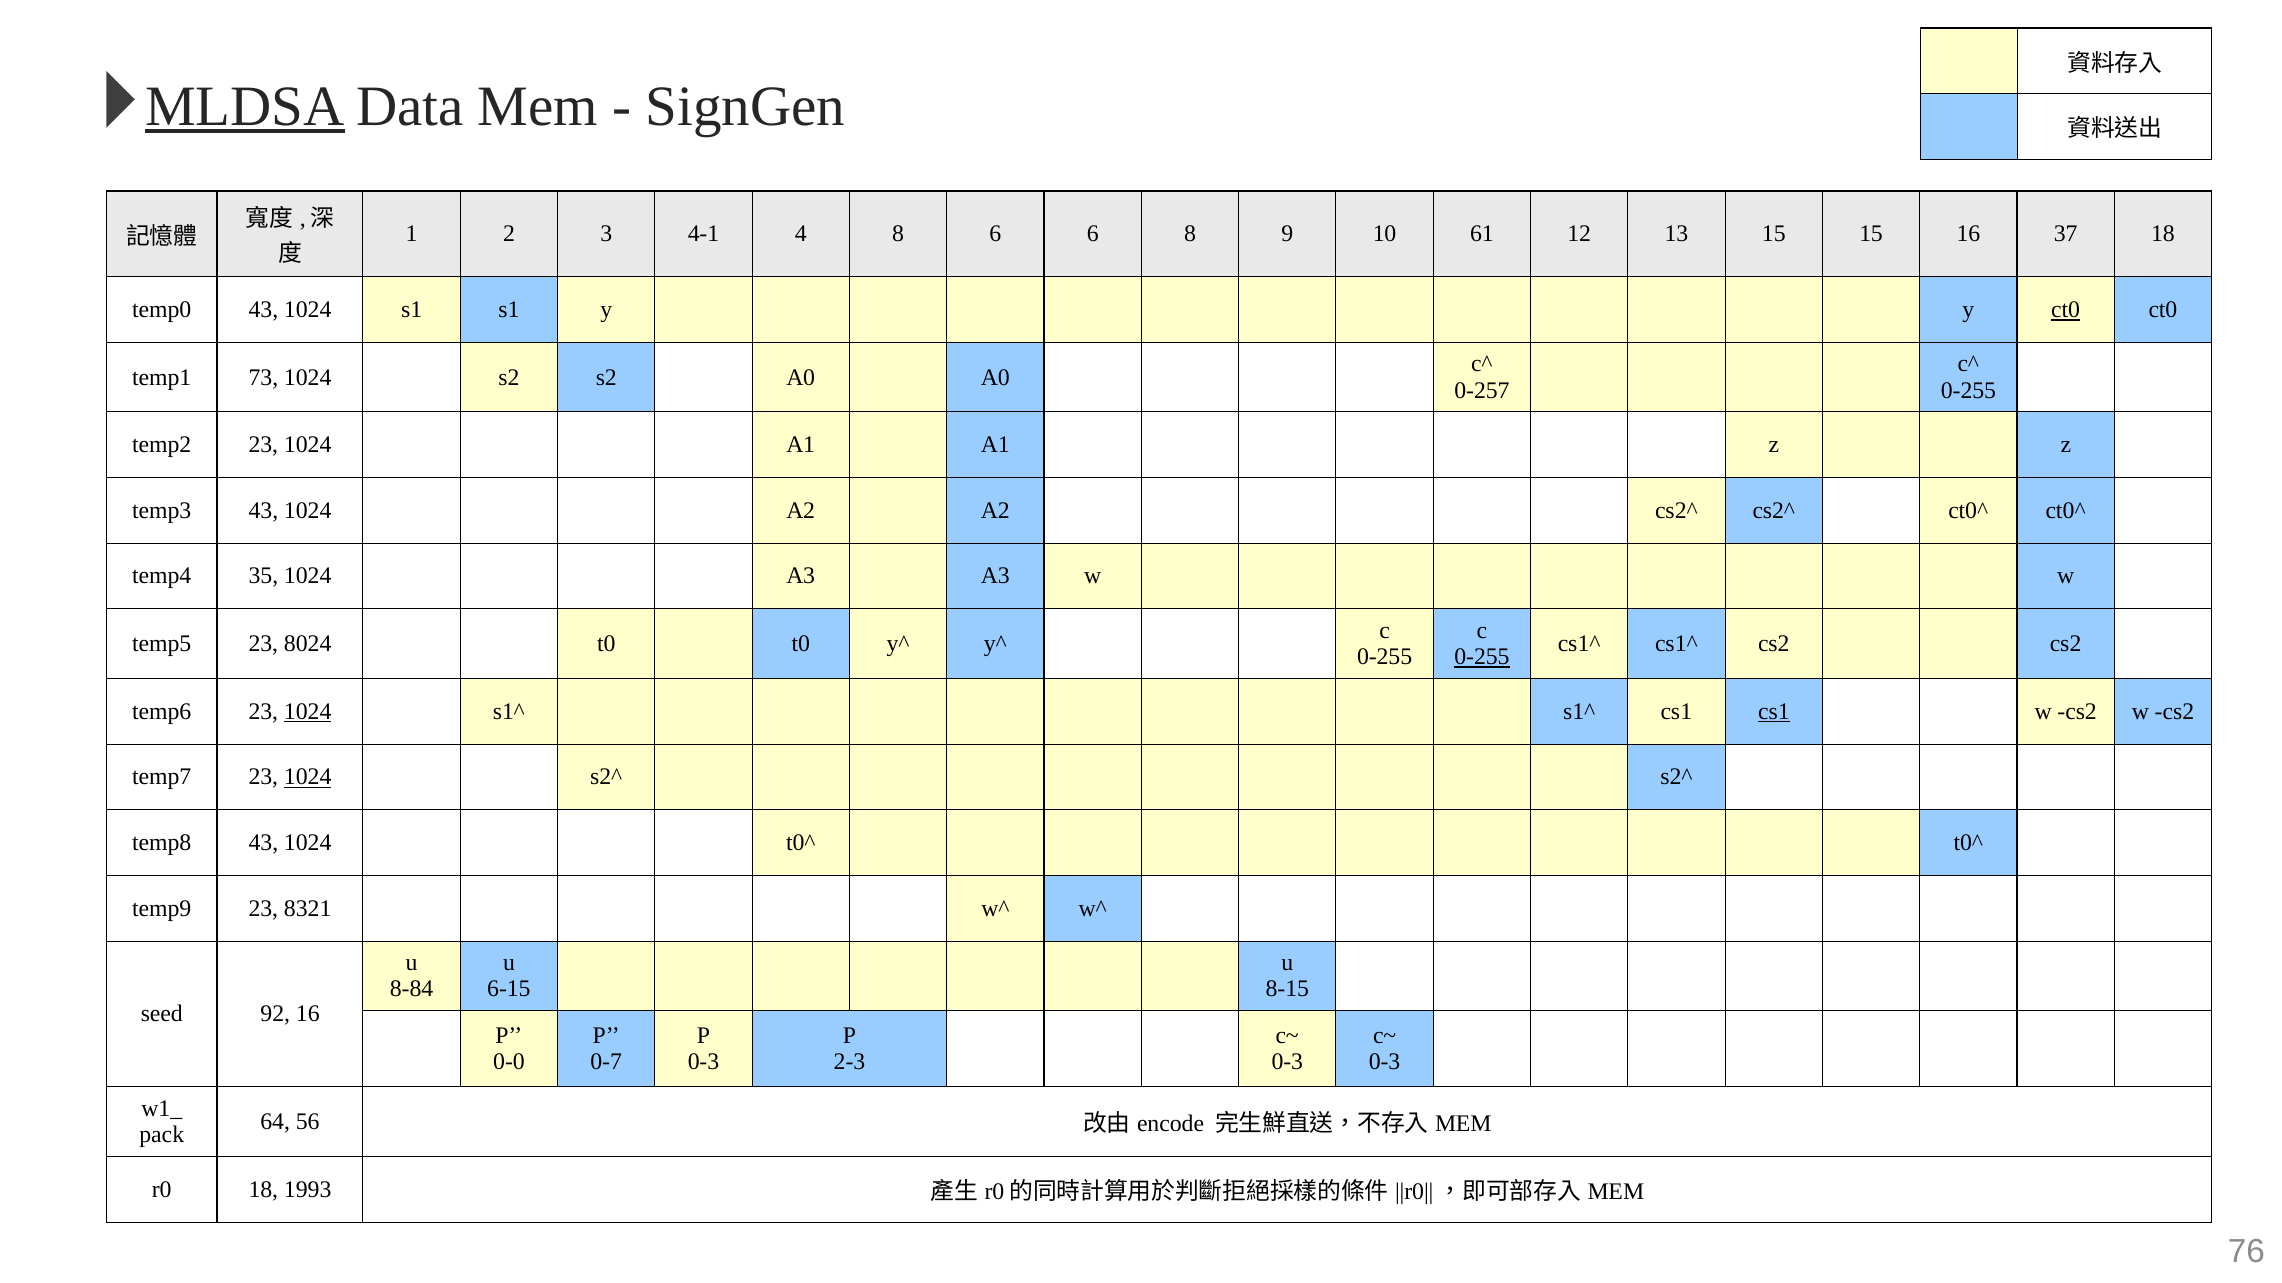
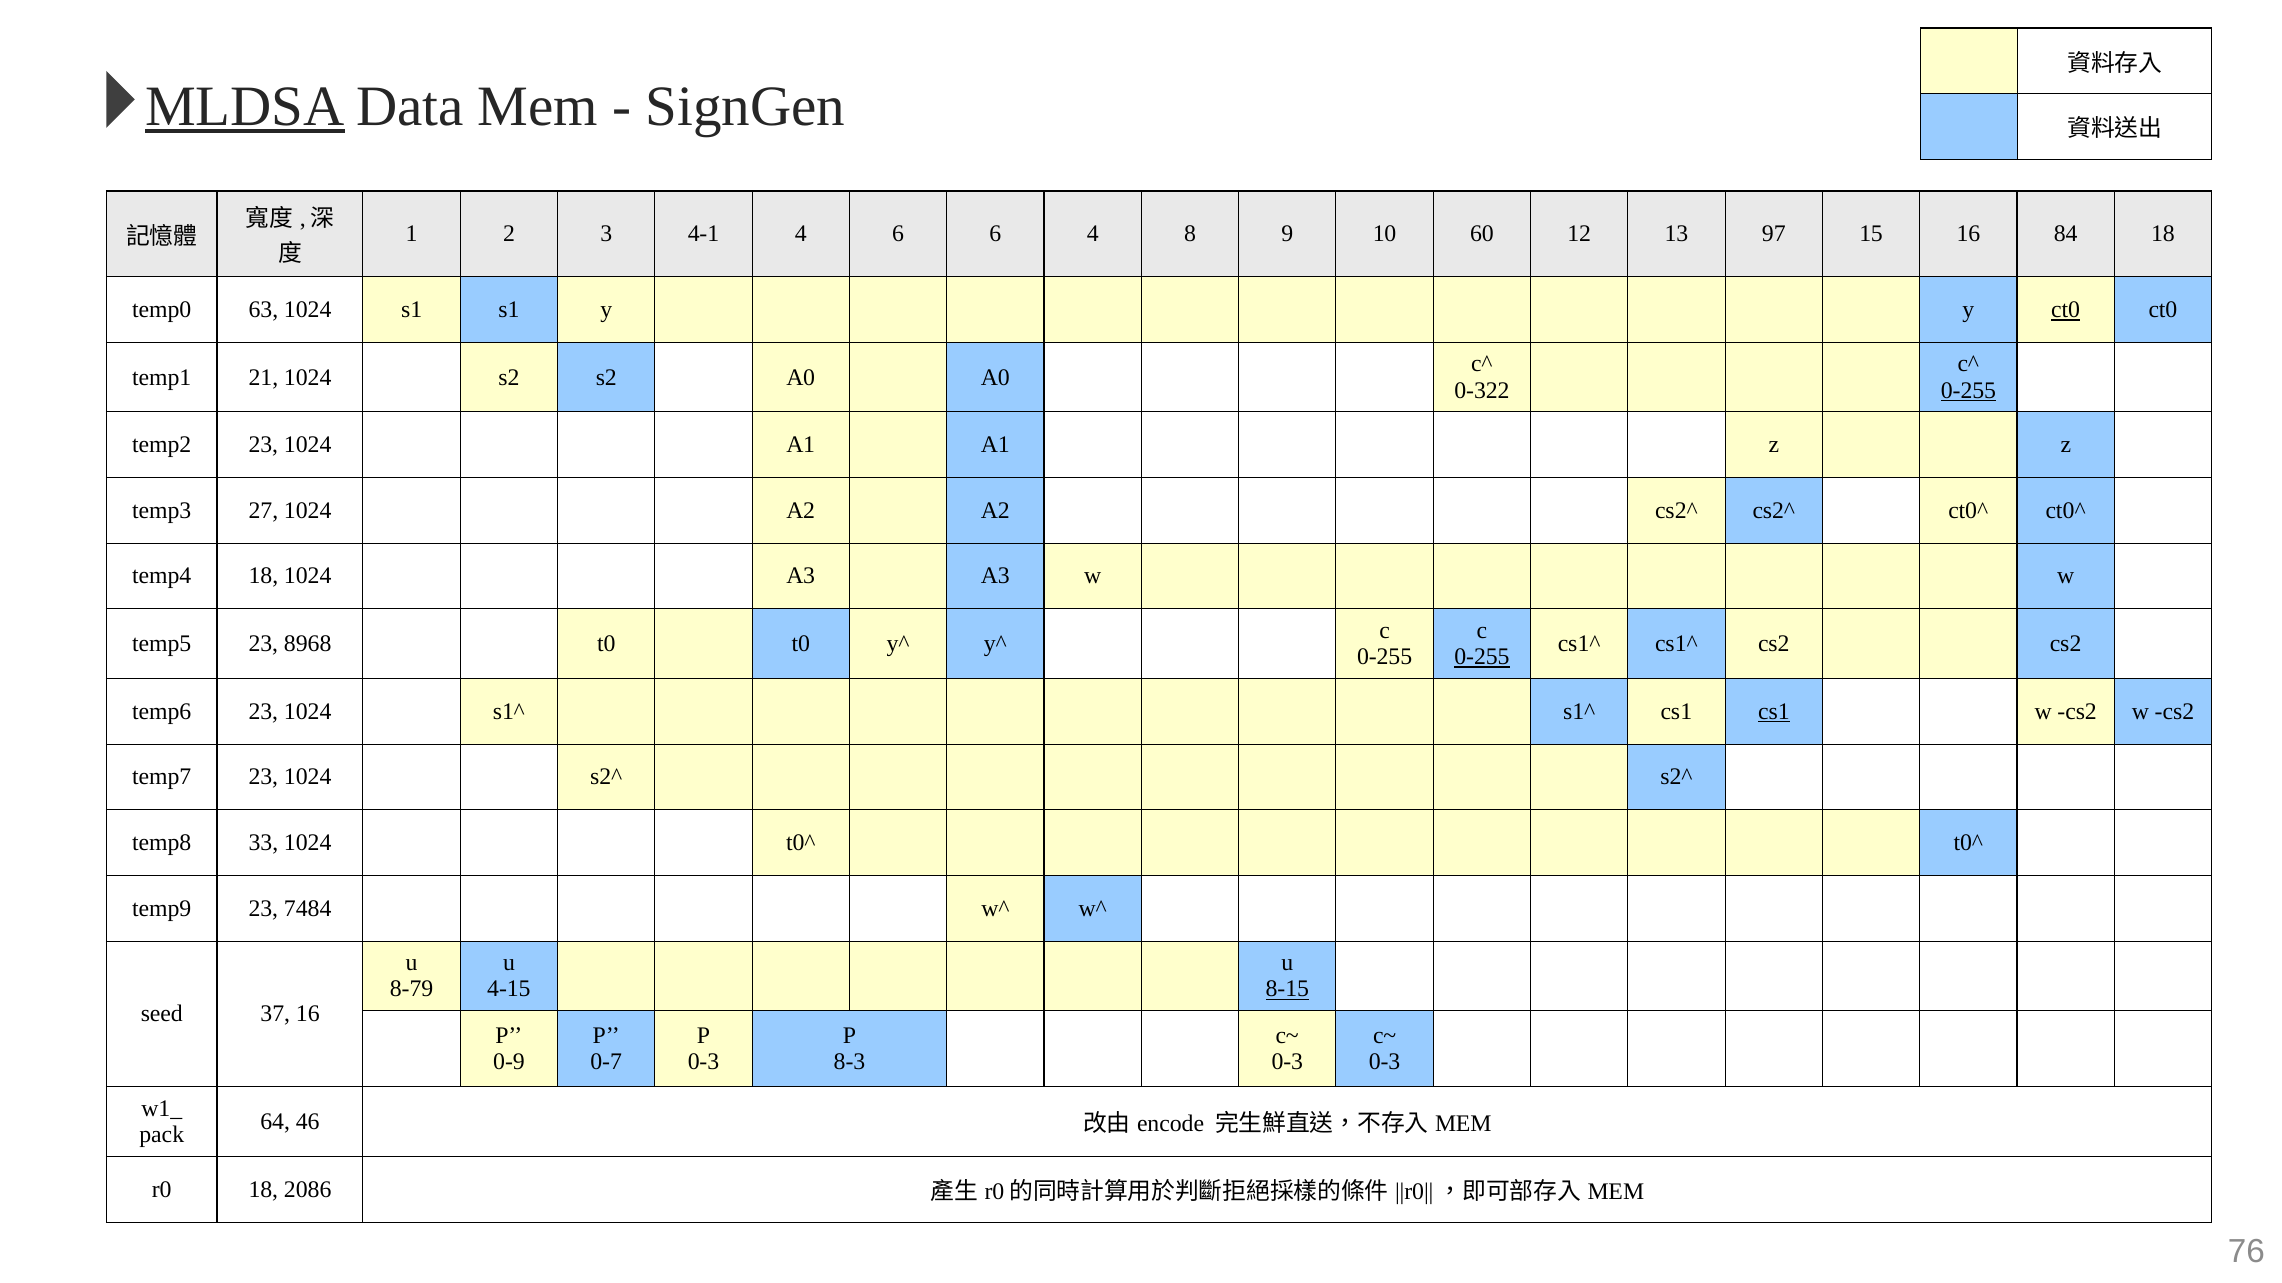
4 8: 8 -> 6 (898, 234)
6 6: 6 -> 4 (1093, 234)
61: 61 -> 60 (1482, 234)
13 15: 15 -> 97 (1774, 234)
37: 37 -> 84 (2066, 234)
temp0 43: 43 -> 63 (263, 310)
73: 73 -> 21 (263, 377)
0-257: 0-257 -> 0-322 (1482, 390)
0-255 underline: none -> present (1968, 390)
temp3 43: 43 -> 27 (263, 511)
temp4 35: 35 -> 18 (263, 576)
8024: 8024 -> 8968 (308, 644)
1024 underline: present -> none (308, 712)
1024 underline: present -> none (308, 777)
temp8 43: 43 -> 33 (263, 843)
8321: 8321 -> 7484 (308, 909)
8-84: 8-84 -> 8-79 (412, 990)
6-15: 6-15 -> 4-15 (509, 990)
8-15 underline: none -> present (1287, 990)
92: 92 -> 37 (275, 1015)
0-0: 0-0 -> 0-9 (509, 1063)
2-3: 2-3 -> 8-3 (850, 1063)
56: 56 -> 46 (308, 1122)
1993: 1993 -> 2086 (308, 1190)
